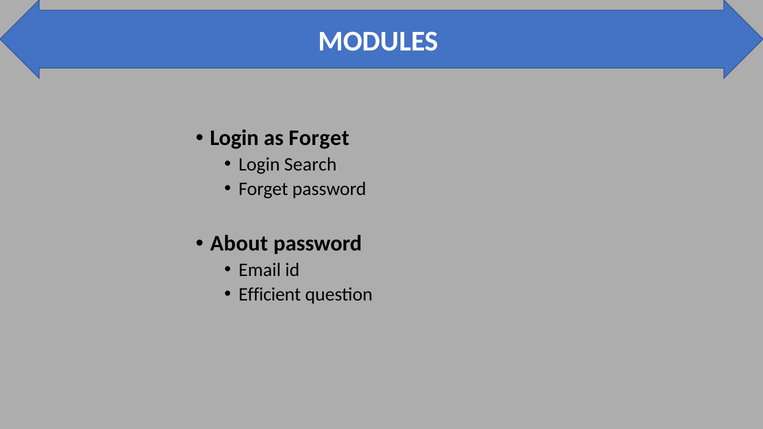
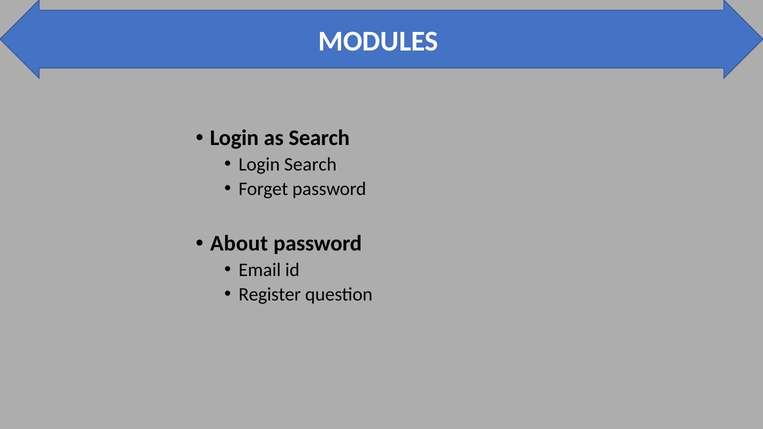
as Forget: Forget -> Search (319, 138)
Efficient: Efficient -> Register (270, 295)
